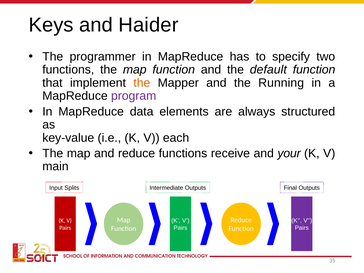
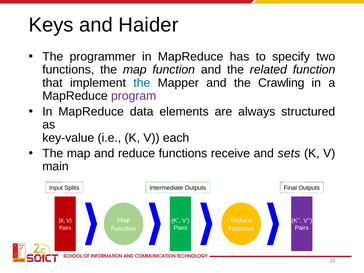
default: default -> related (268, 70)
the colour: orange -> blue (142, 83)
Running: Running -> Crawling (281, 83)
your: your -> sets (289, 153)
